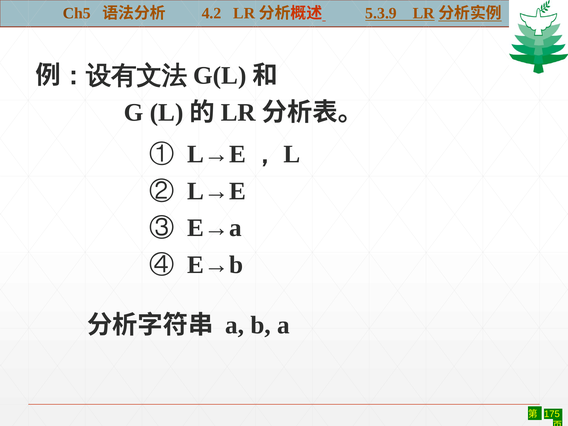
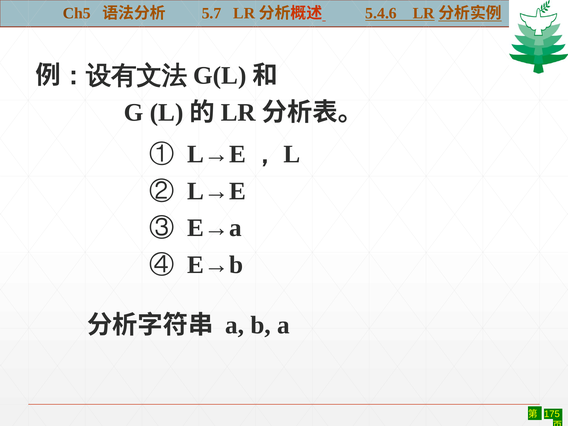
4.2: 4.2 -> 5.7 (212, 13)
5.3.9: 5.3.9 -> 5.4.6 (381, 13)
